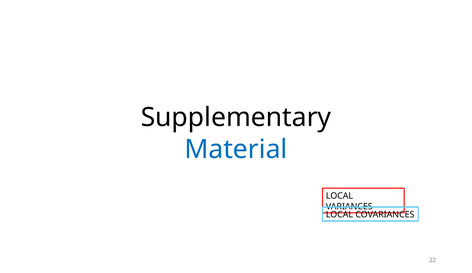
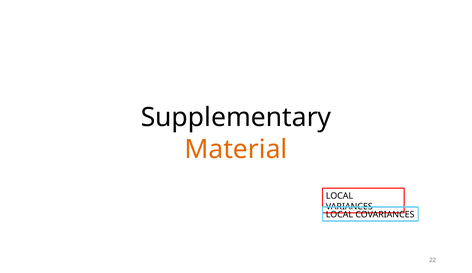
Material colour: blue -> orange (236, 149)
